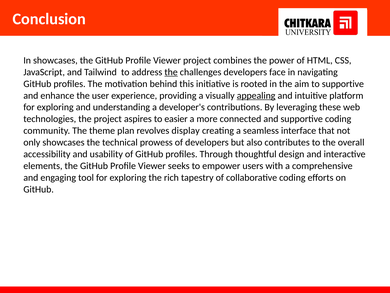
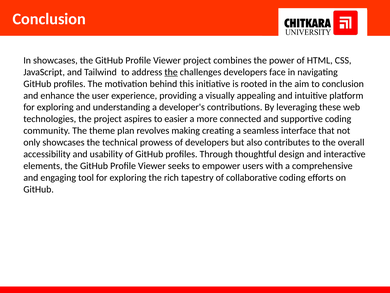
to supportive: supportive -> conclusion (343, 84)
appealing underline: present -> none (256, 95)
display: display -> making (186, 130)
